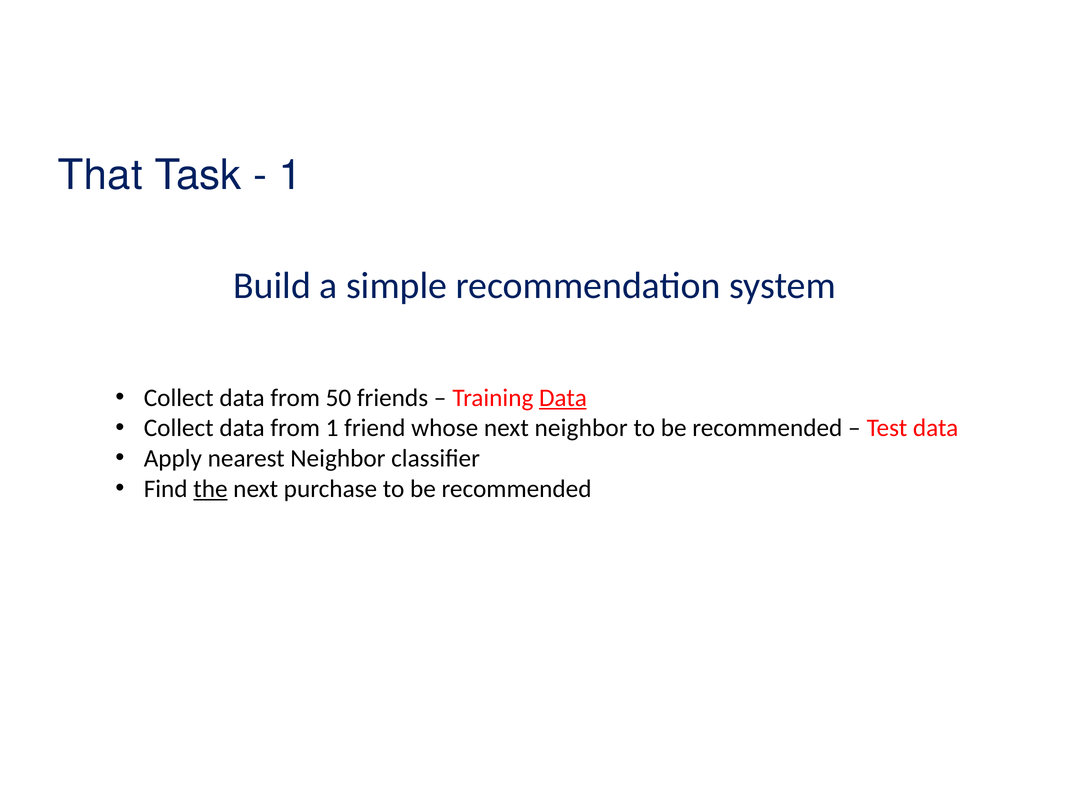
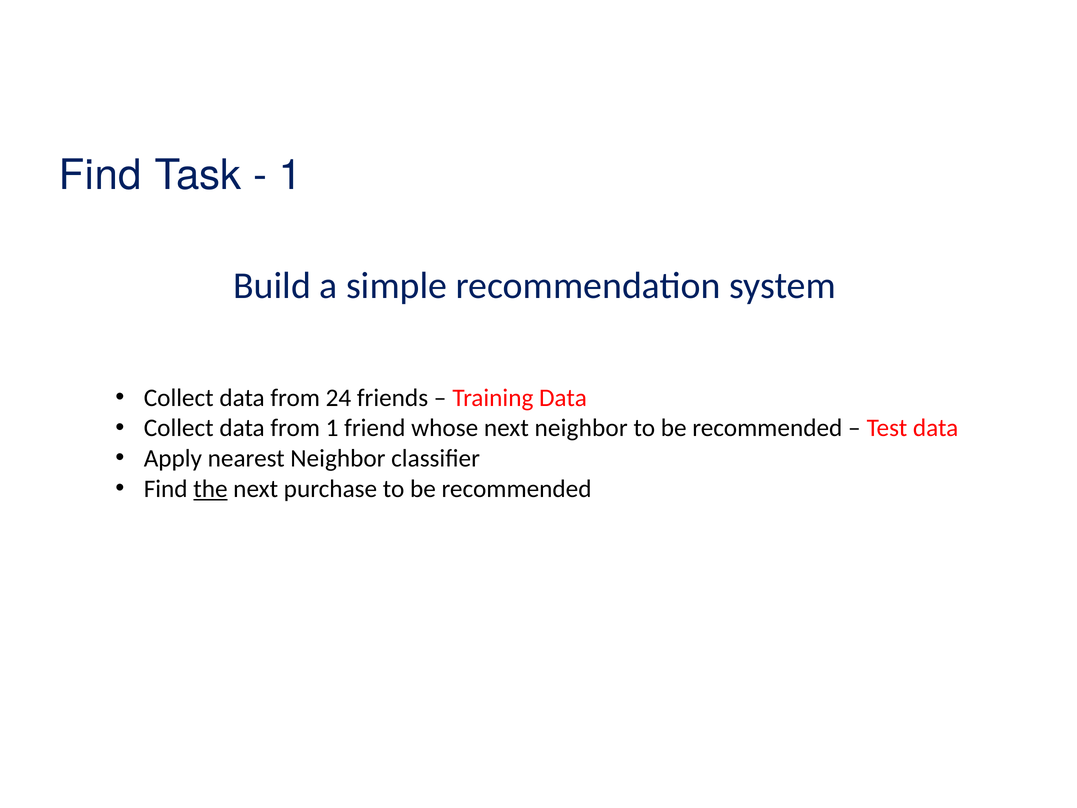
That: That -> Find (100, 175)
50: 50 -> 24 (338, 398)
Data underline: present -> none (563, 398)
